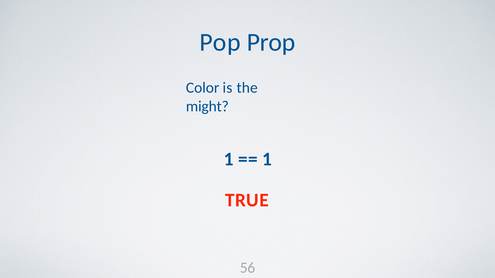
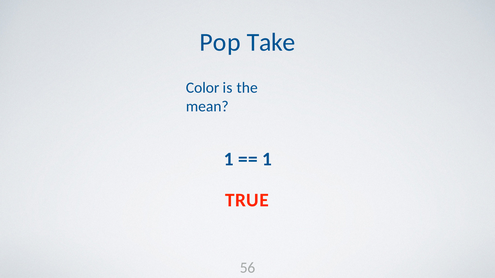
Prop: Prop -> Take (271, 43)
might: might -> mean (207, 107)
